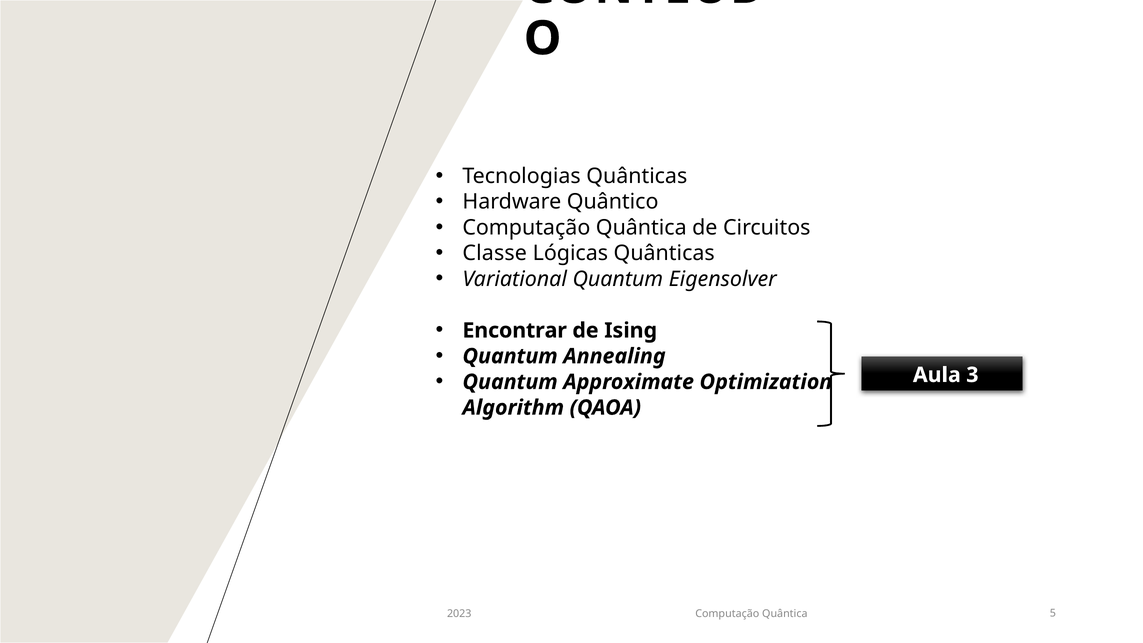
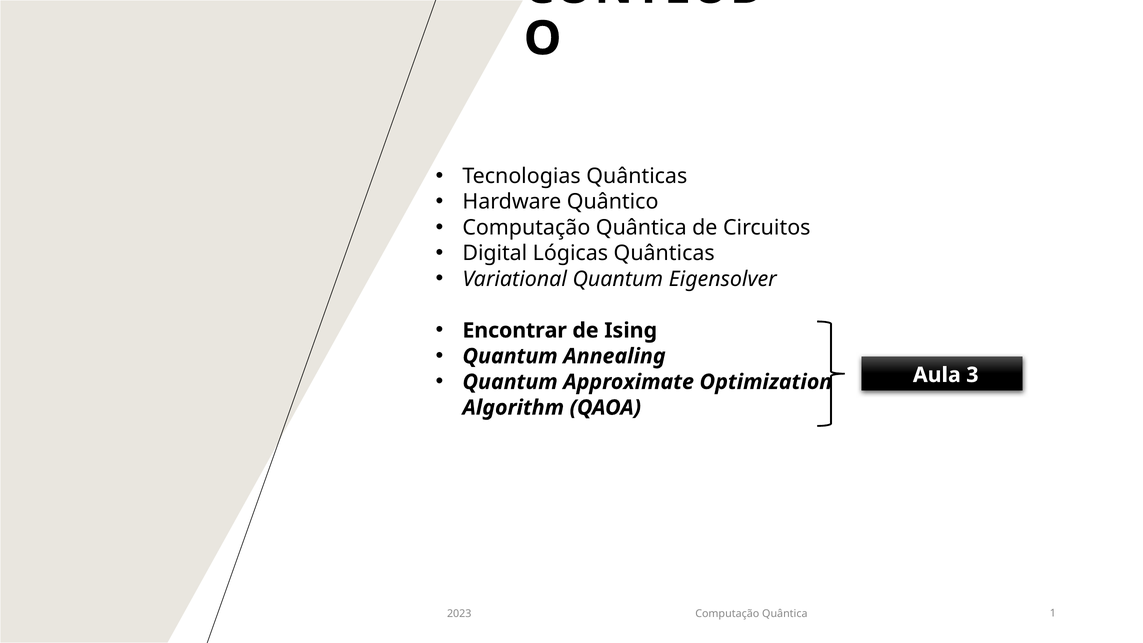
Classe: Classe -> Digital (495, 253)
5: 5 -> 1 (1053, 613)
